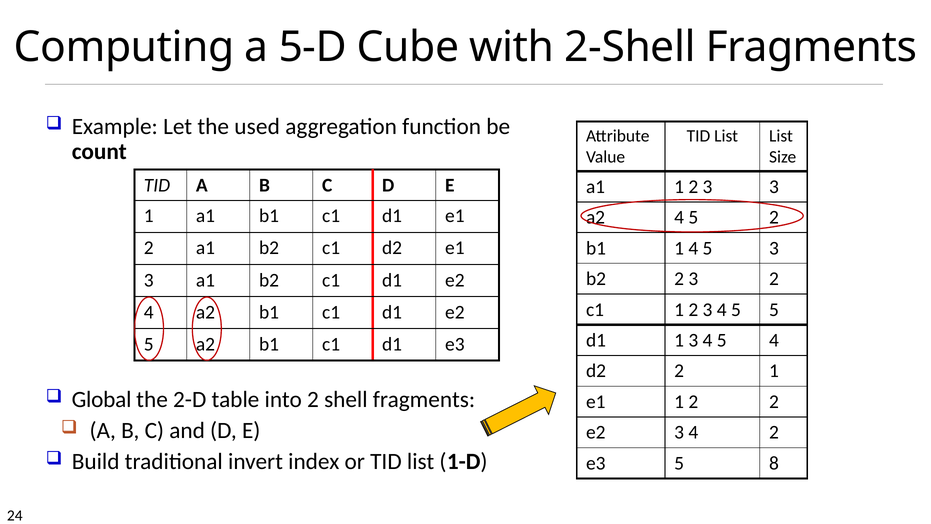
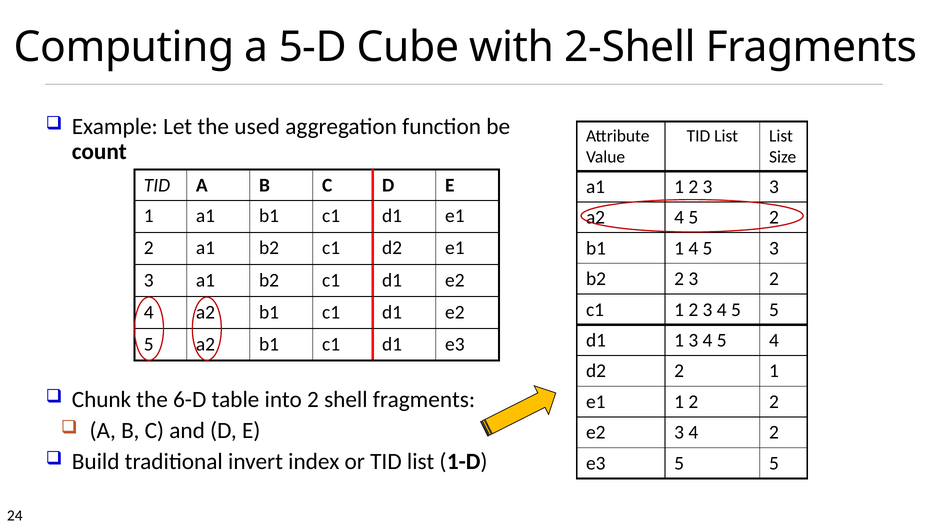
Global: Global -> Chunk (101, 399)
2-D: 2-D -> 6-D (190, 399)
e3 5 8: 8 -> 5 (774, 463)
